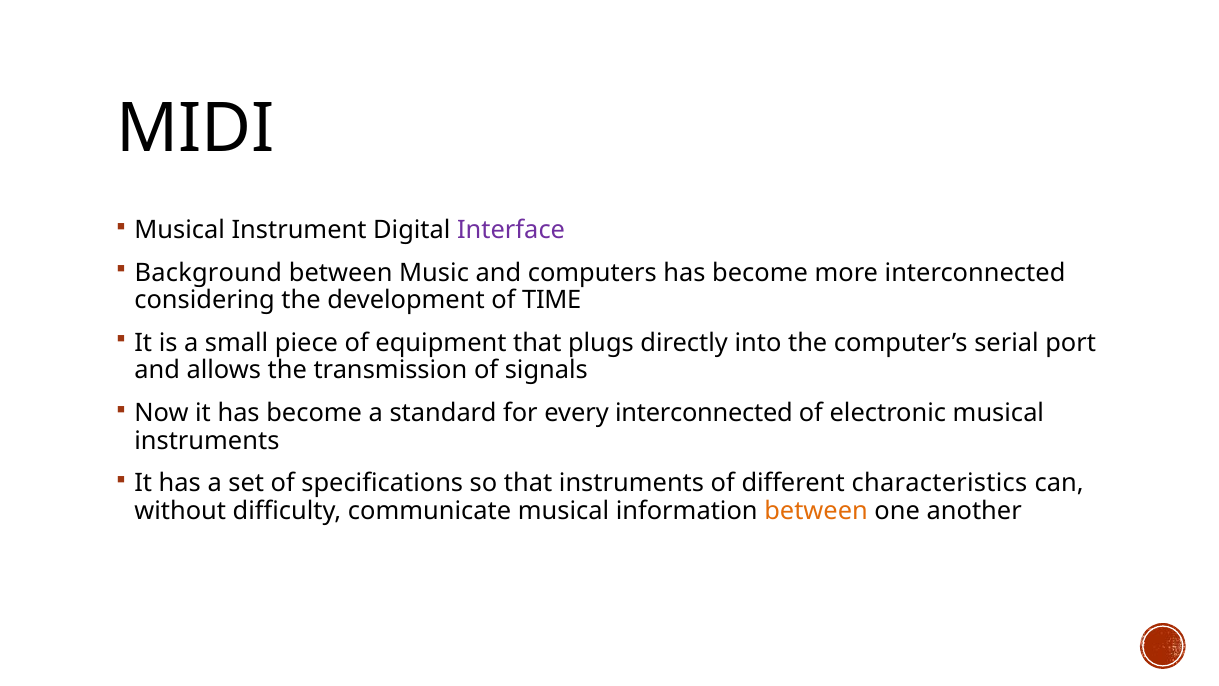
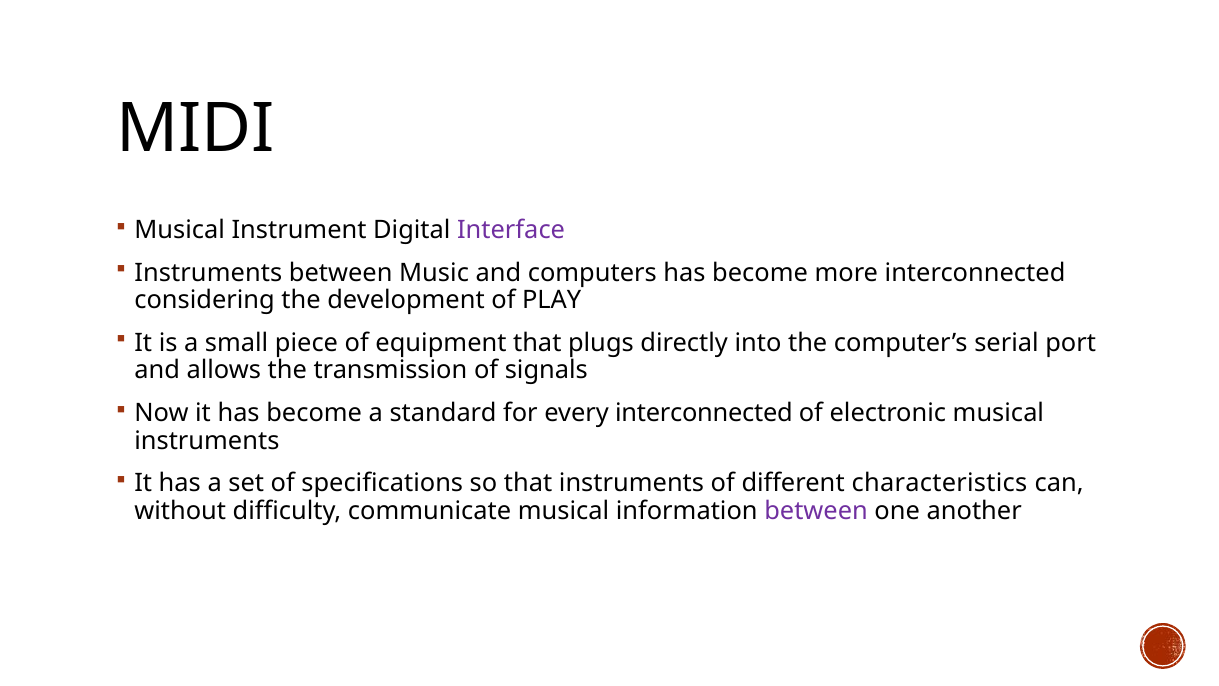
Background: Background -> Instruments (208, 273)
TIME: TIME -> PLAY (552, 300)
between colour: orange -> purple (816, 511)
